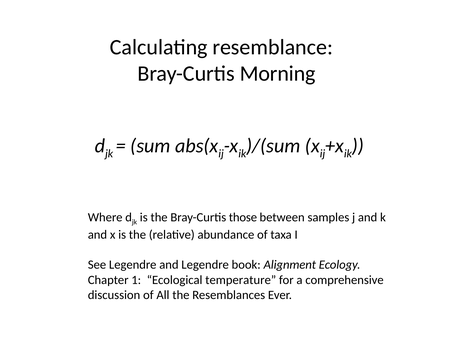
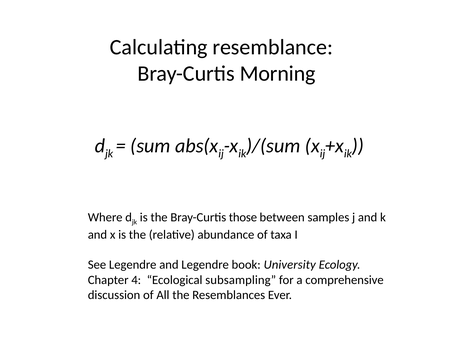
Alignment: Alignment -> University (290, 265)
1: 1 -> 4 (136, 280)
temperature: temperature -> subsampling (241, 280)
